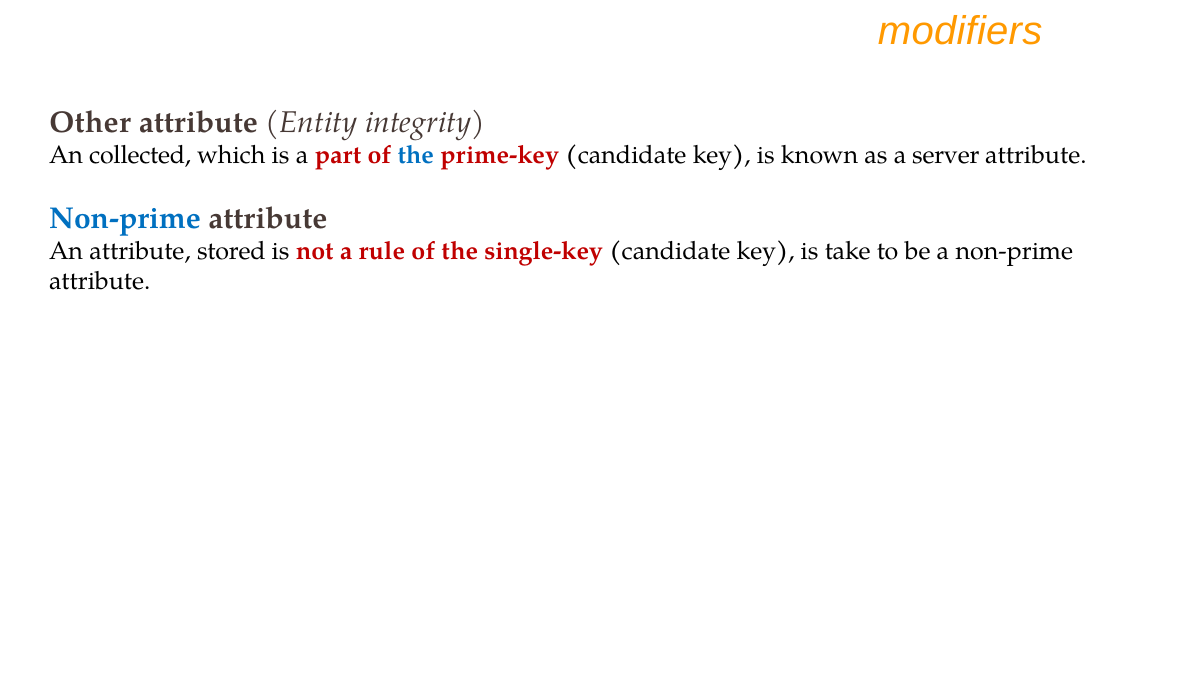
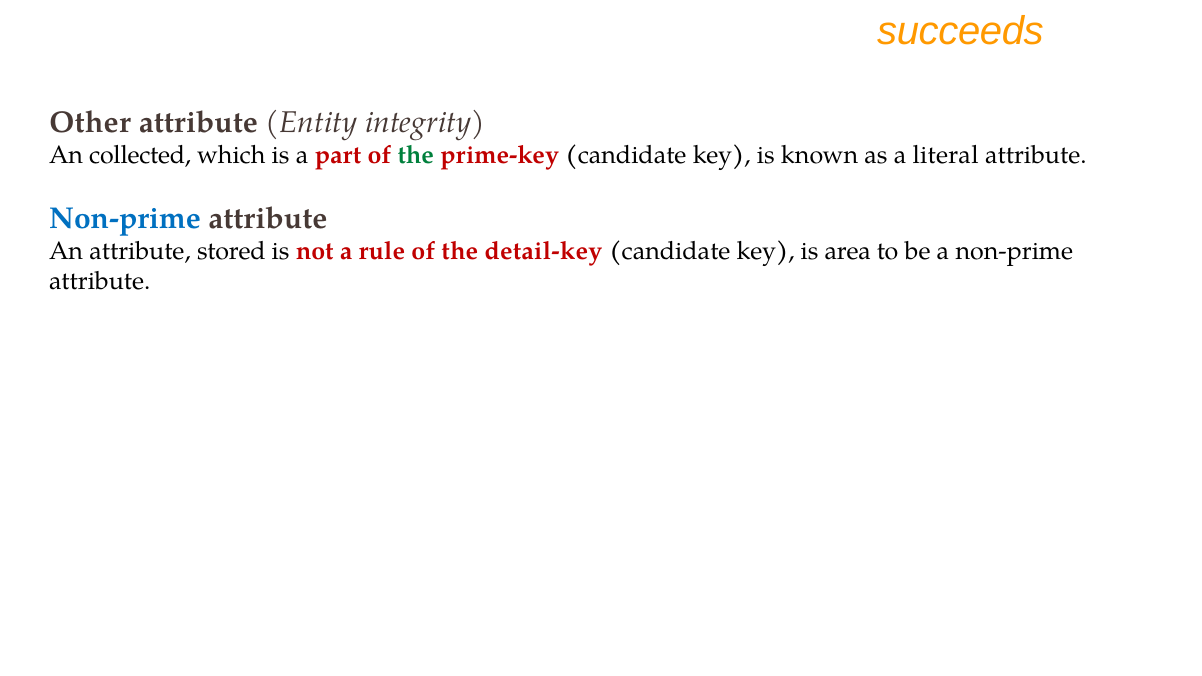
modifiers: modifiers -> succeeds (960, 31)
the colour: blue -> green (416, 155)
server: server -> literal (946, 155)
single-key: single-key -> detail-key (543, 251)
take: take -> area (848, 251)
